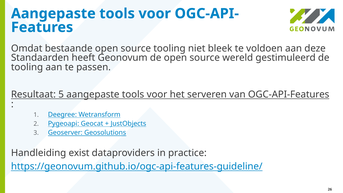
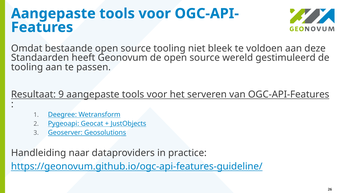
5: 5 -> 9 (61, 94)
exist: exist -> naar (79, 153)
